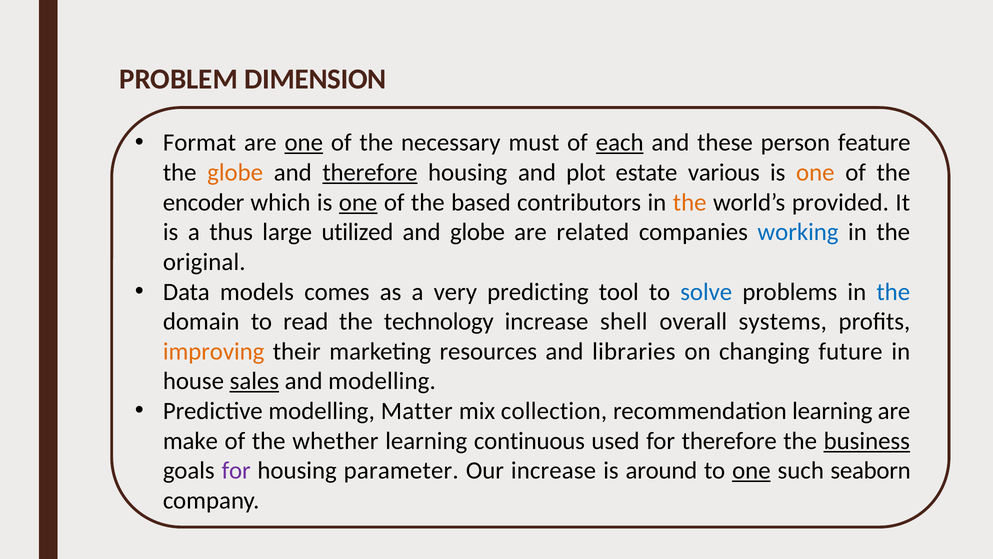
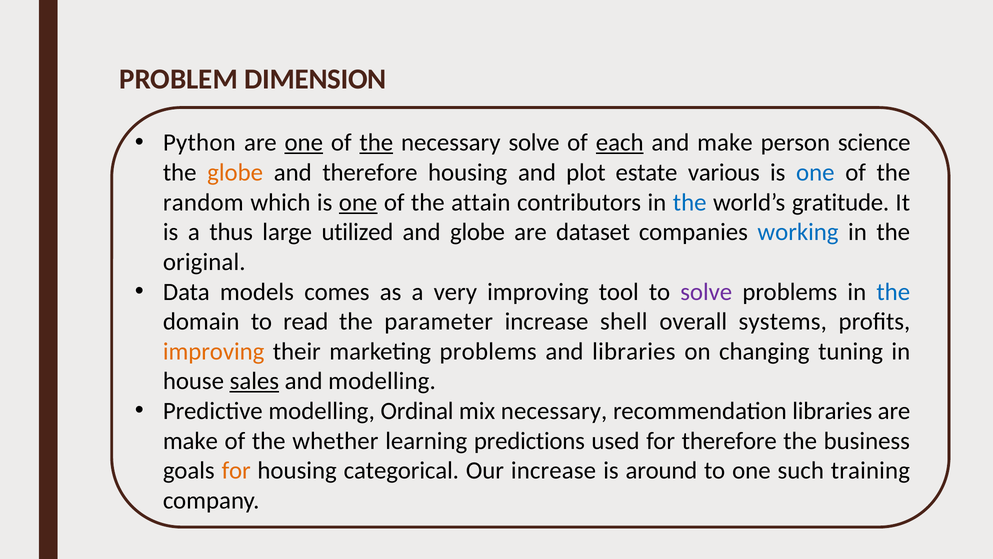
Format: Format -> Python (199, 143)
the underline: none -> present (376, 143)
necessary must: must -> solve (534, 143)
and these: these -> make (725, 143)
feature: feature -> science (874, 143)
therefore underline: present -> none (370, 172)
one colour: orange -> blue (815, 172)
encoder: encoder -> random (203, 202)
based: based -> attain (481, 202)
the colour: orange -> blue (690, 202)
provided: provided -> gratitude (841, 202)
related: related -> dataset (593, 232)
very predicting: predicting -> improving (538, 292)
solve colour: blue -> purple (706, 292)
technology: technology -> parameter (439, 321)
marketing resources: resources -> problems (488, 351)
future: future -> tuning (851, 351)
Matter: Matter -> Ordinal (417, 411)
mix collection: collection -> necessary (554, 411)
recommendation learning: learning -> libraries (832, 411)
continuous: continuous -> predictions (529, 441)
business underline: present -> none (867, 441)
for colour: purple -> orange (236, 470)
parameter: parameter -> categorical (401, 470)
one underline: present -> none (751, 470)
seaborn: seaborn -> training (870, 470)
